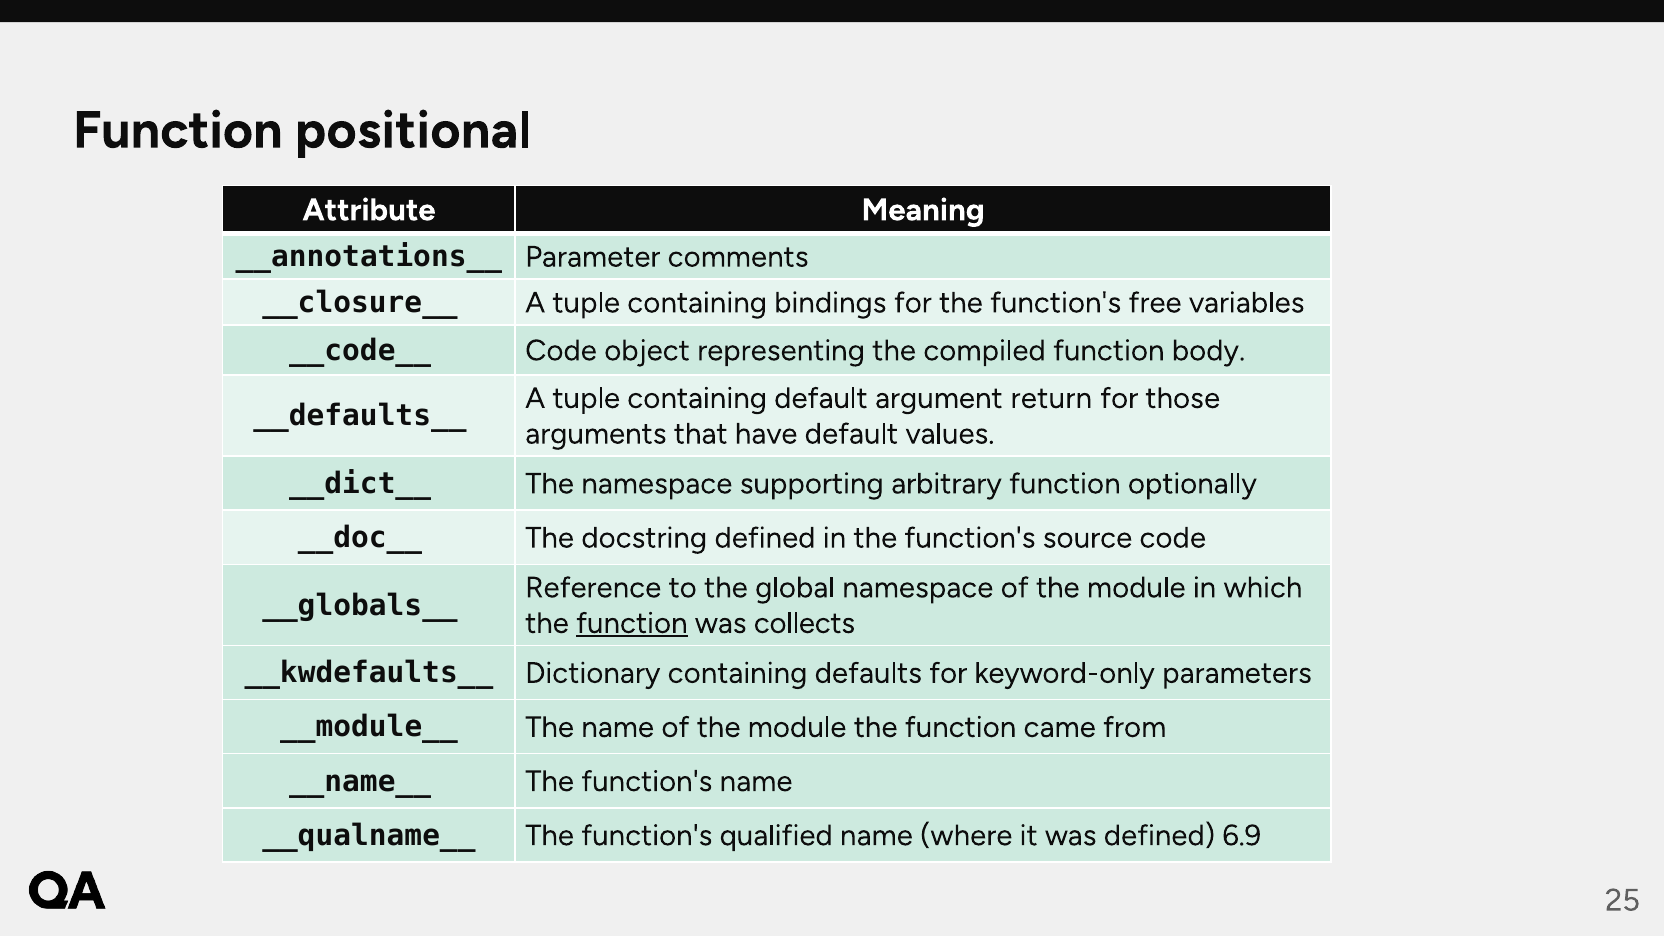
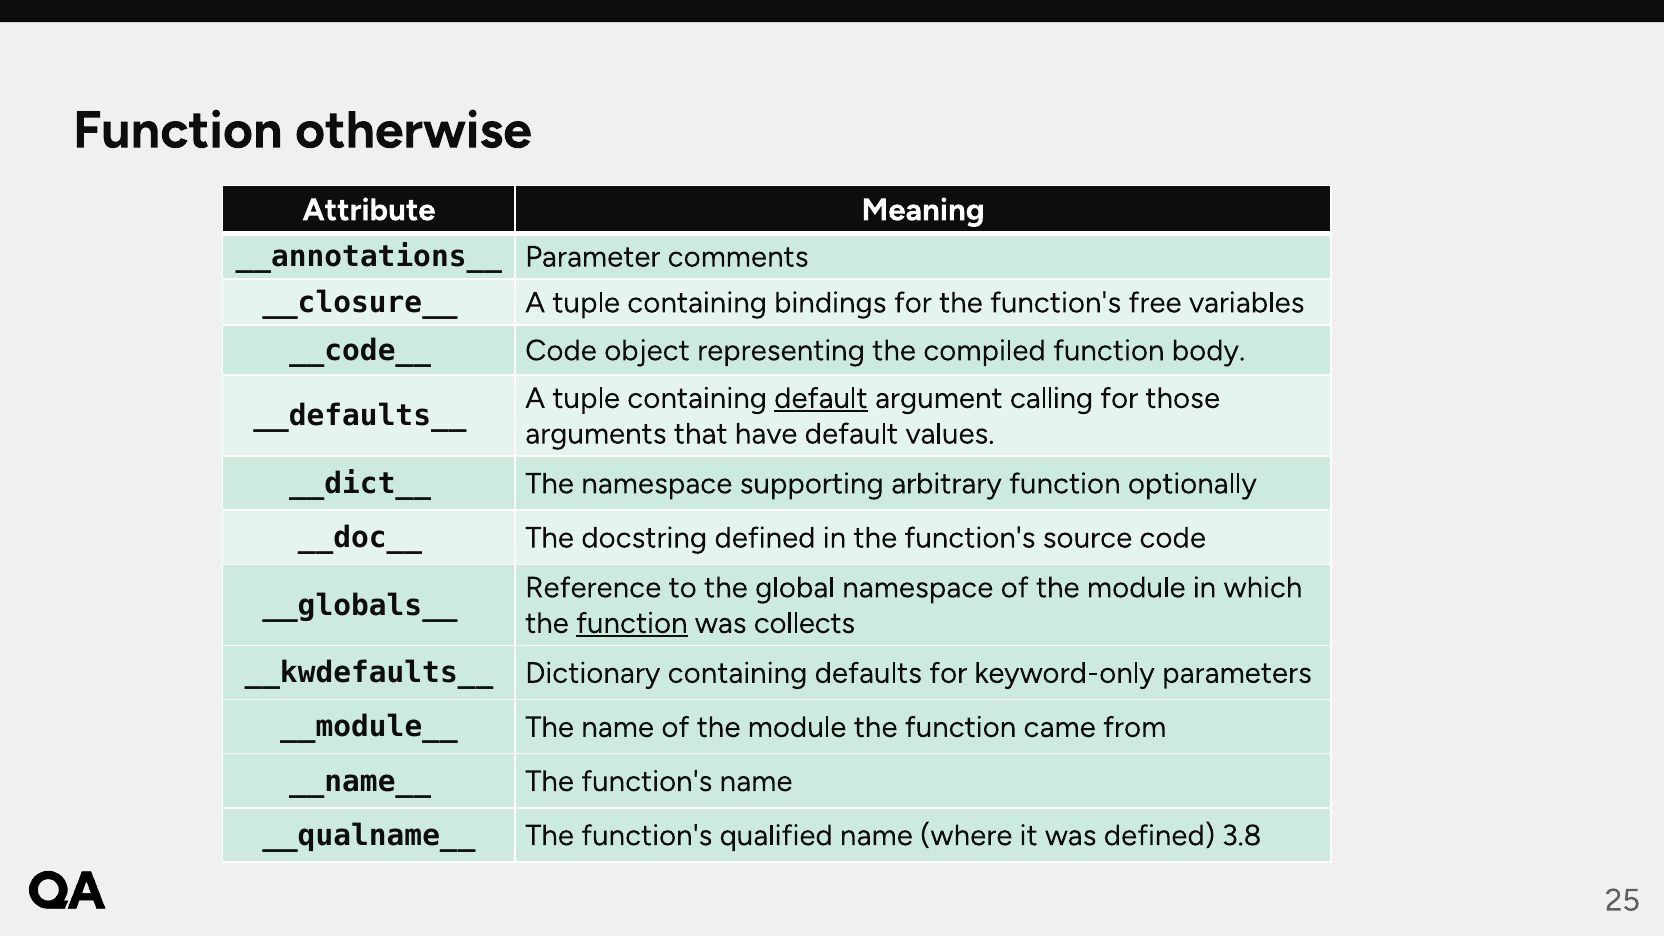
positional: positional -> otherwise (413, 130)
default underline: none -> present (821, 398)
return: return -> calling (1052, 398)
6.9: 6.9 -> 3.8 (1242, 836)
